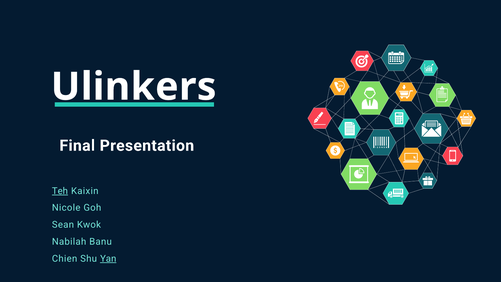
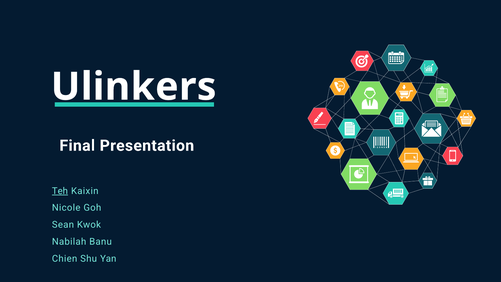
Yan underline: present -> none (108, 259)
